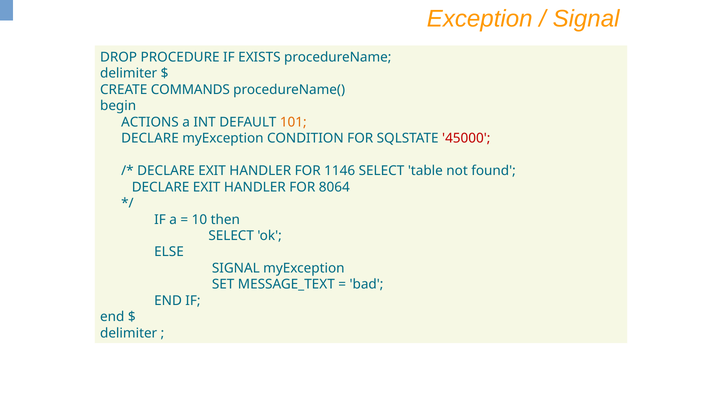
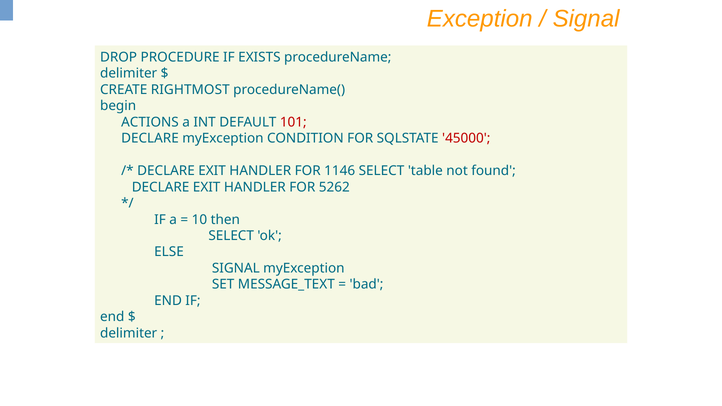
COMMANDS: COMMANDS -> RIGHTMOST (190, 90)
101 colour: orange -> red (293, 122)
8064: 8064 -> 5262 (334, 187)
